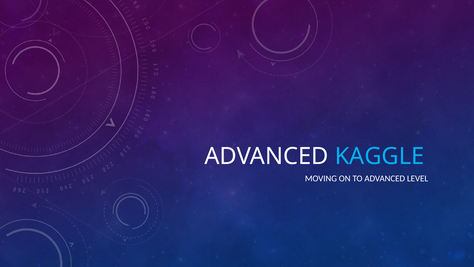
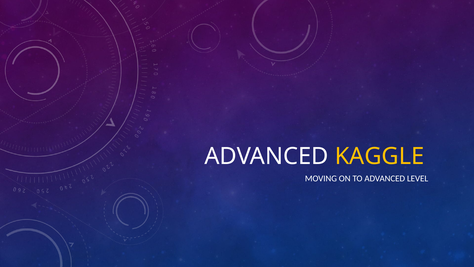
KAGGLE colour: light blue -> yellow (379, 156)
